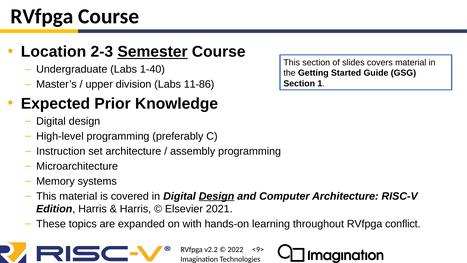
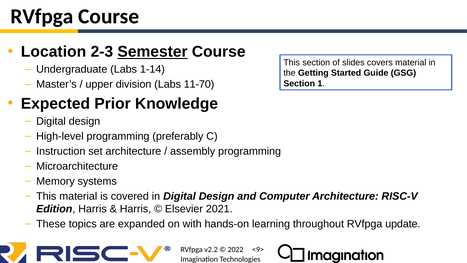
1-40: 1-40 -> 1-14 (152, 69)
11-86: 11-86 -> 11-70 (199, 84)
Design underline: present -> none (217, 196)
conflict: conflict -> update (403, 224)
